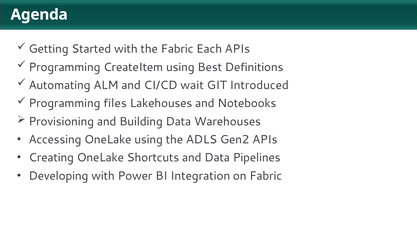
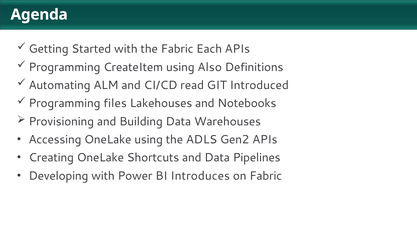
Best: Best -> Also (210, 67)
wait: wait -> read (192, 85)
Integration: Integration -> Introduces (200, 176)
